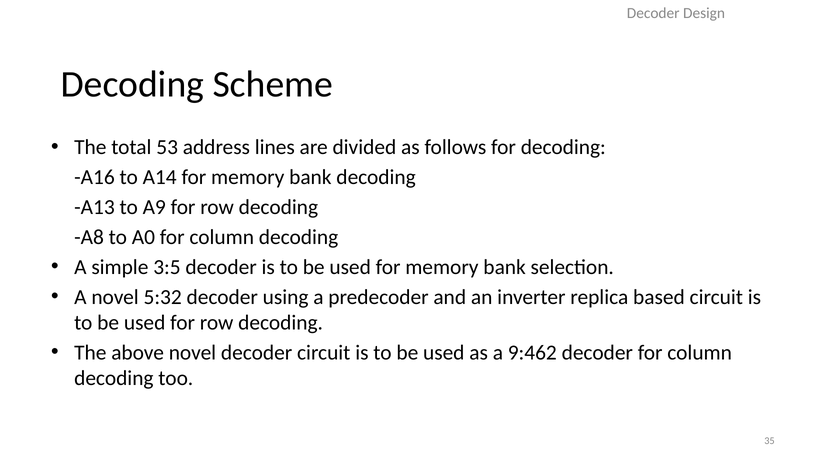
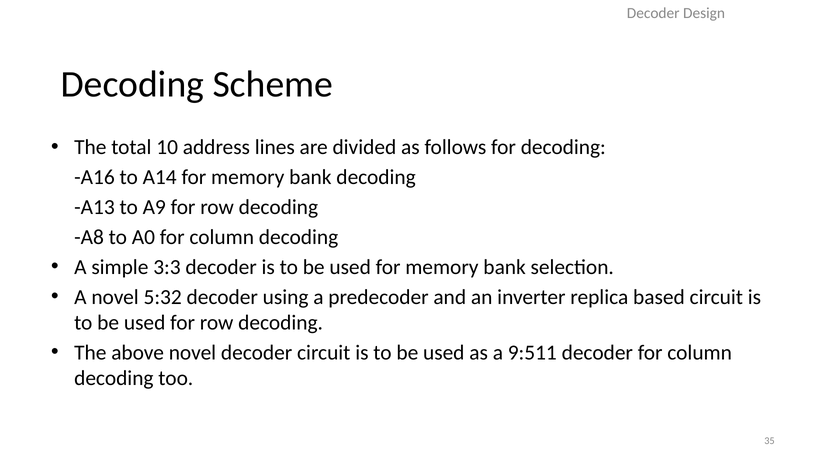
53: 53 -> 10 (167, 147)
3:5: 3:5 -> 3:3 (167, 267)
9:462: 9:462 -> 9:511 (532, 353)
